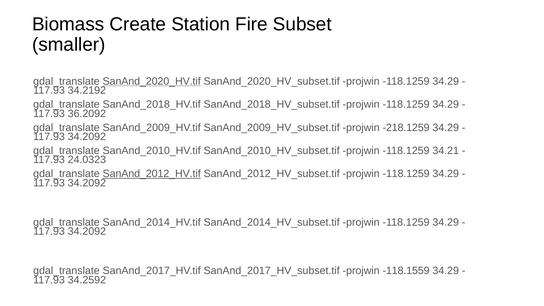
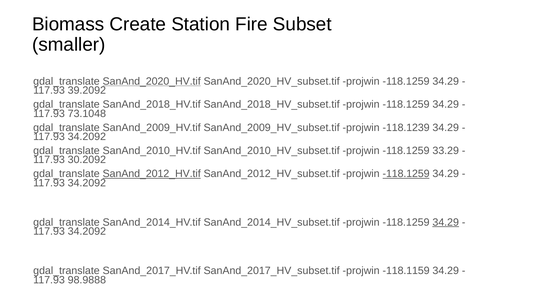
34.2192: 34.2192 -> 39.2092 (87, 90)
36.2092: 36.2092 -> 73.1048 (87, 114)
-218.1259: -218.1259 -> -118.1239 (406, 128)
34.21: 34.21 -> 33.29 (446, 151)
24.0323: 24.0323 -> 30.2092 (87, 160)
-118.1259 underline: none -> present (406, 174)
34.29 underline: none -> present (446, 222)
-118.1559: -118.1559 -> -118.1159 (406, 271)
34.2592: 34.2592 -> 98.9888 (87, 280)
